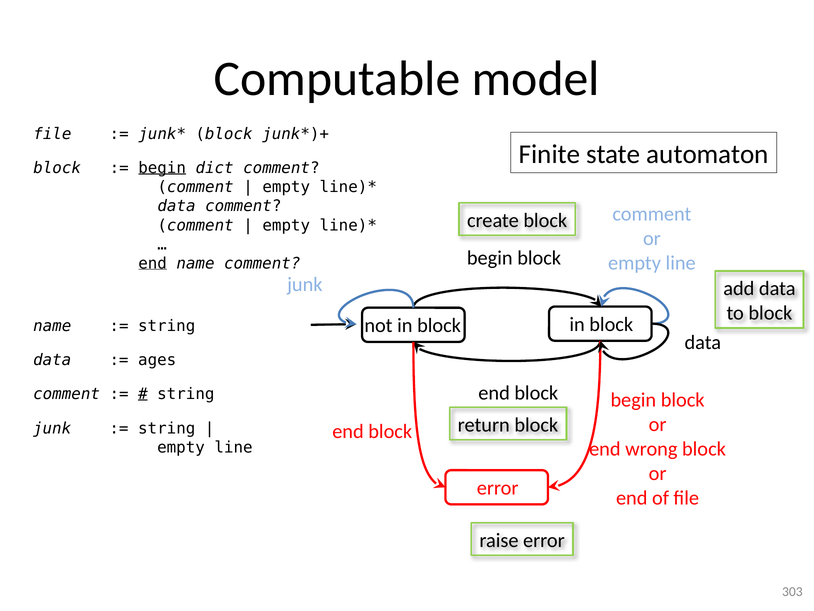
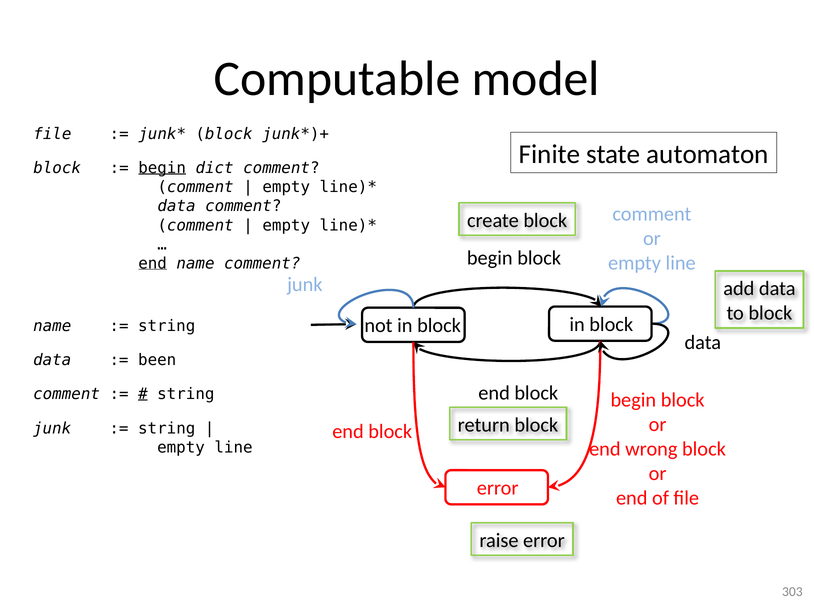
ages: ages -> been (157, 360)
